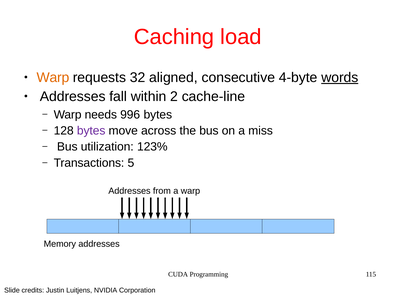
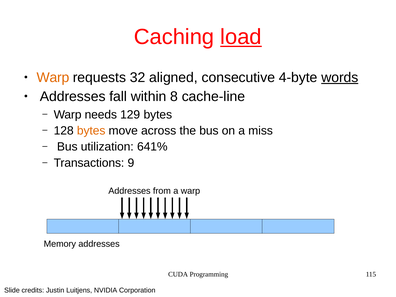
load underline: none -> present (241, 37)
2: 2 -> 8 (174, 97)
996: 996 -> 129 (130, 115)
bytes colour: purple -> orange (91, 131)
123%: 123% -> 641% (152, 147)
5: 5 -> 9 (131, 163)
